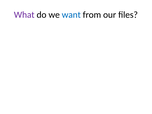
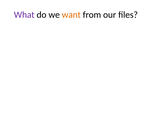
want colour: blue -> orange (71, 15)
